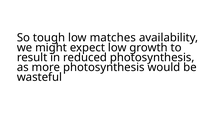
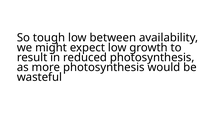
matches: matches -> between (113, 38)
